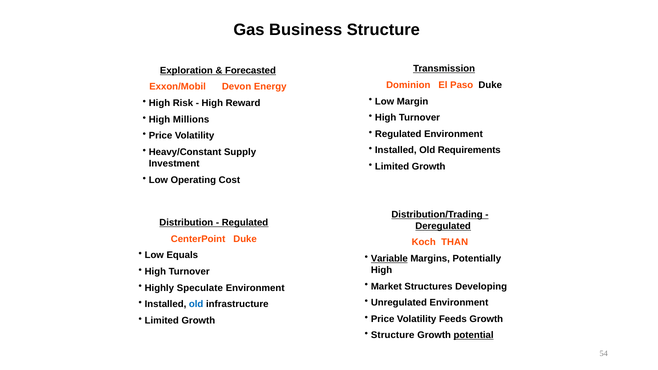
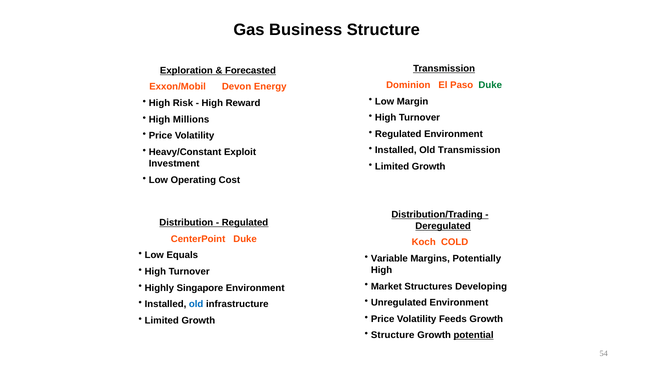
Duke colour: black -> green (490, 85)
Old Requirements: Requirements -> Transmission (469, 150)
Supply: Supply -> Exploit (240, 152)
THAN: THAN -> COLD (455, 242)
Variable underline: present -> none (389, 259)
Speculate: Speculate -> Singapore (200, 288)
